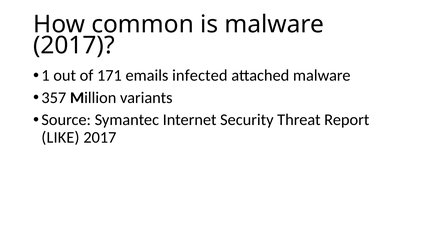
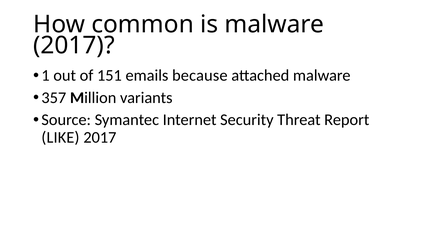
171: 171 -> 151 (109, 76)
infected: infected -> because (200, 76)
